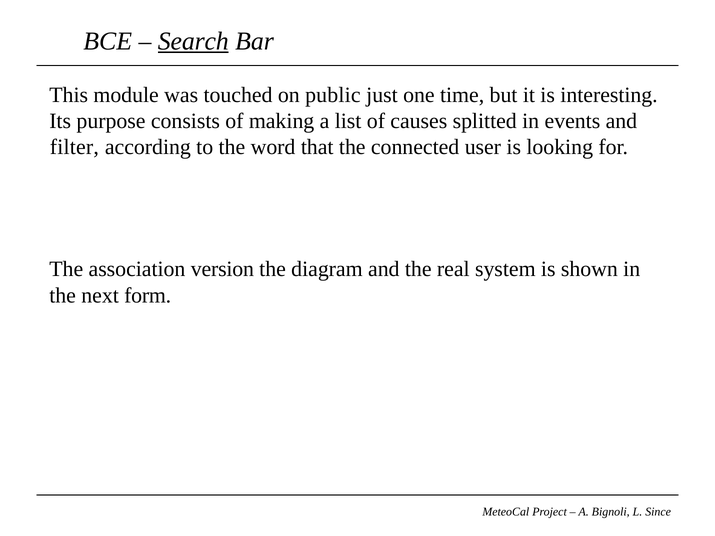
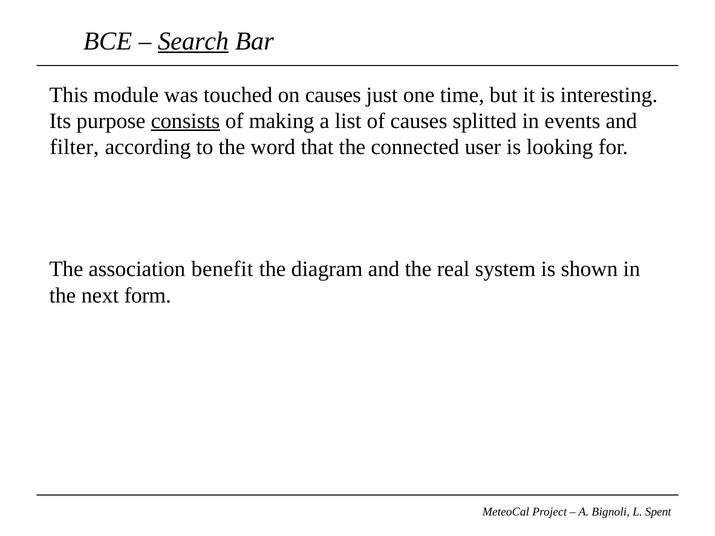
on public: public -> causes (333, 95)
consists underline: none -> present (185, 121)
version: version -> benefit (222, 269)
Since: Since -> Spent (658, 512)
